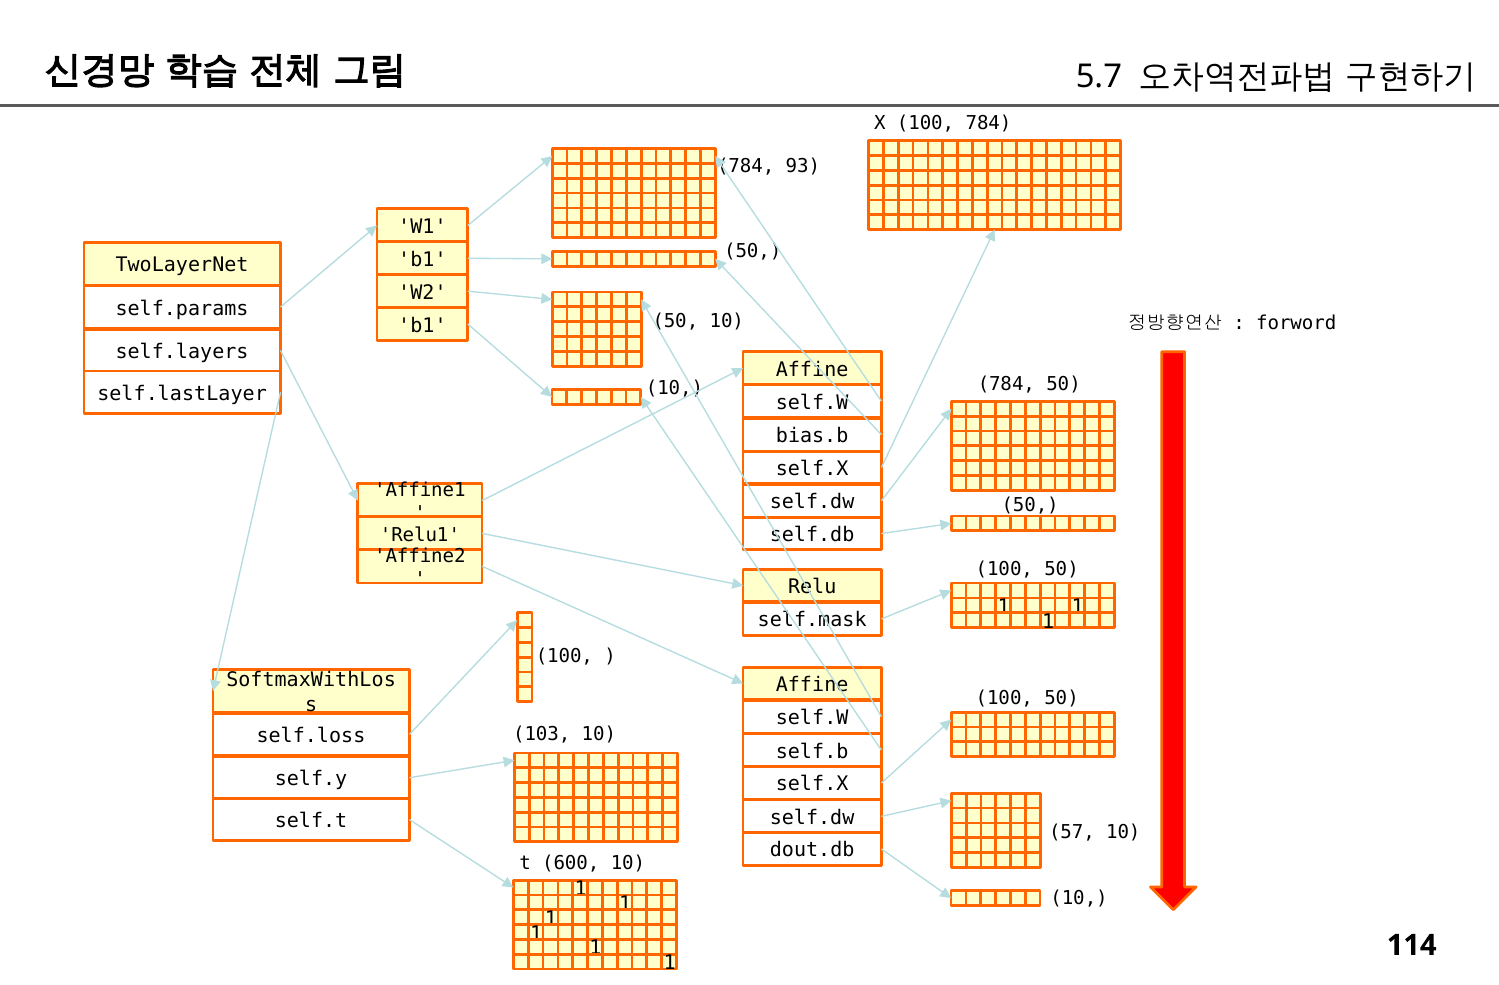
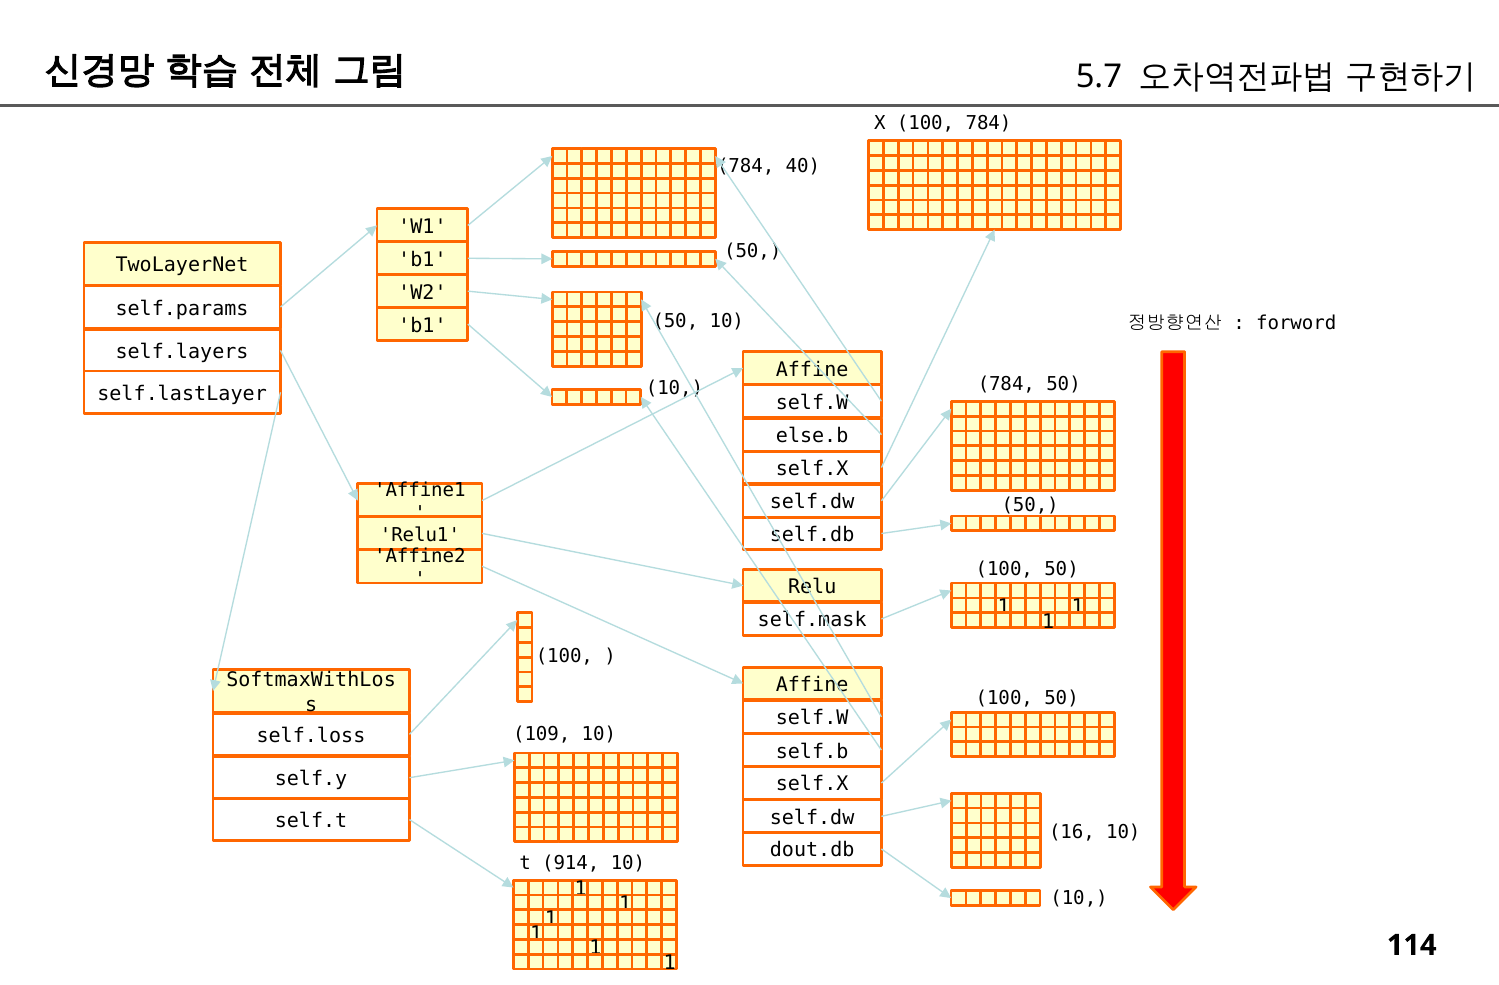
93: 93 -> 40 (803, 166)
bias.b: bias.b -> else.b (812, 436)
103: 103 -> 109 (542, 734)
57: 57 -> 16 (1072, 832)
600: 600 -> 914 (571, 863)
